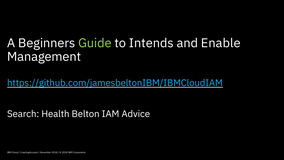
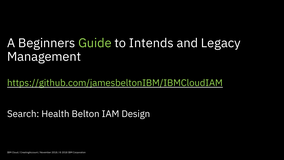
Enable: Enable -> Legacy (221, 43)
https://github.com/jamesbeltonIBM/IBMCloudIAM colour: light blue -> light green (115, 83)
Advice: Advice -> Design (136, 114)
